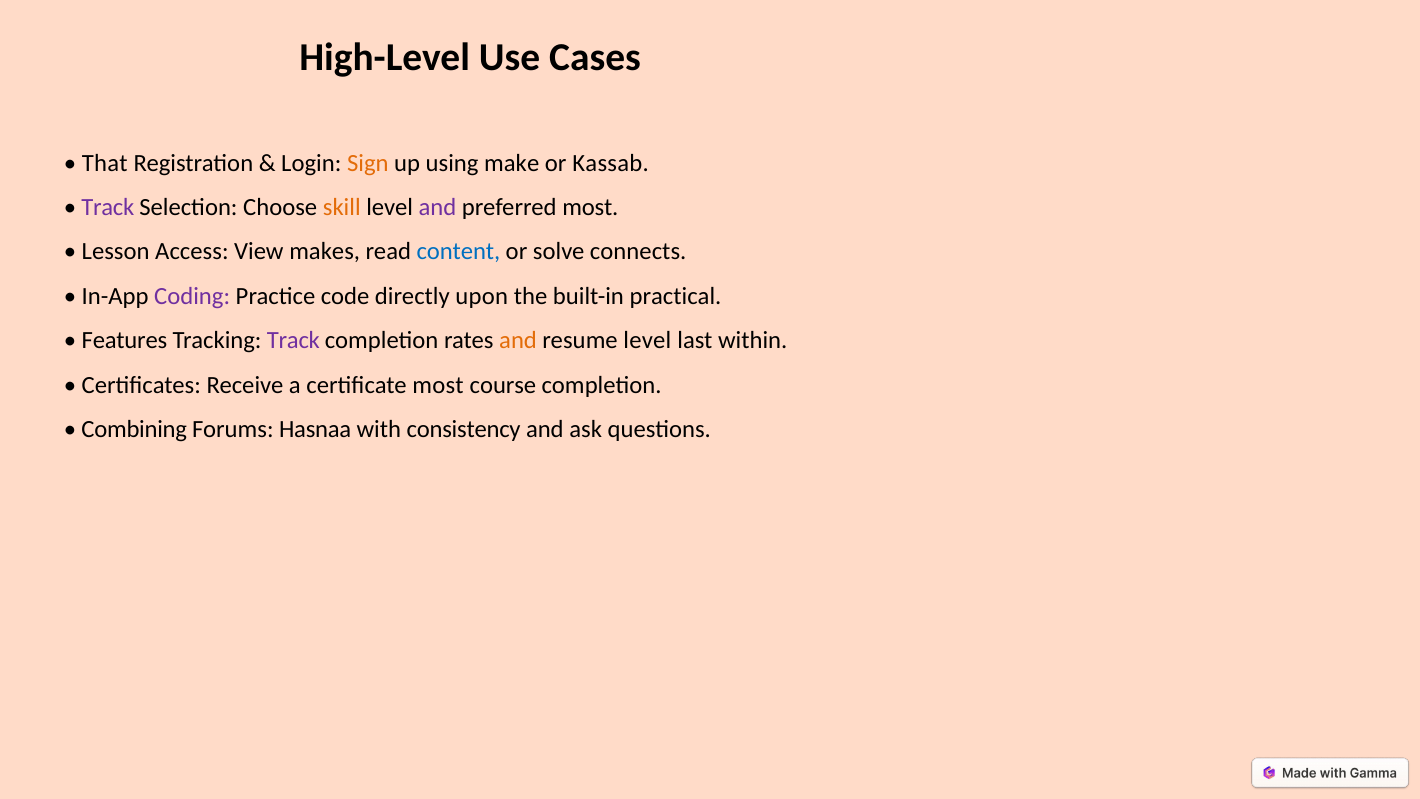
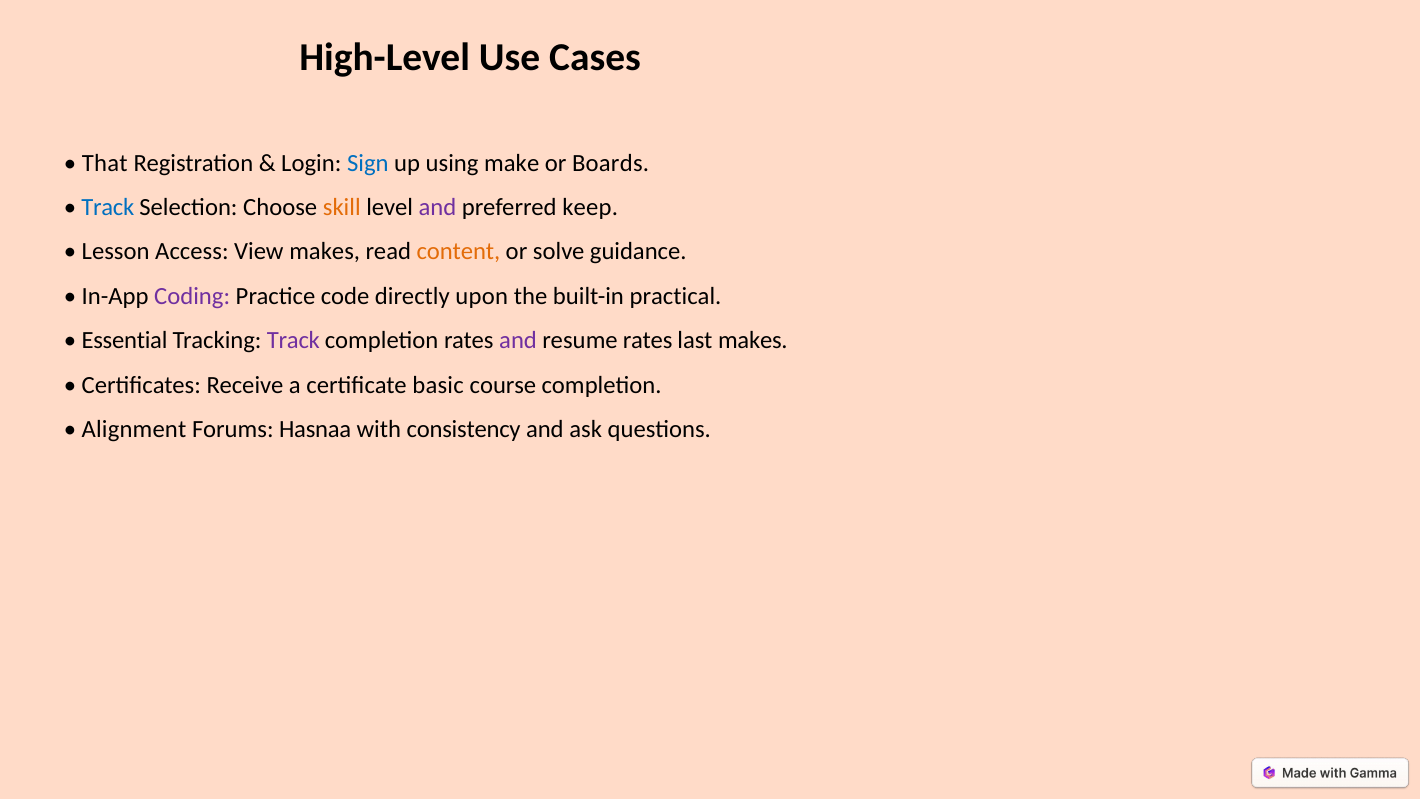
Sign colour: orange -> blue (368, 163)
Kassab: Kassab -> Boards (611, 163)
Track colour: purple -> blue (108, 207)
preferred most: most -> keep (590, 207)
content colour: blue -> orange (458, 252)
connects: connects -> guidance (638, 252)
Features: Features -> Essential (125, 340)
and colour: orange -> purple (518, 340)
resume level: level -> rates (648, 340)
last within: within -> makes (753, 340)
certificate most: most -> basic (438, 385)
Combining: Combining -> Alignment (134, 429)
